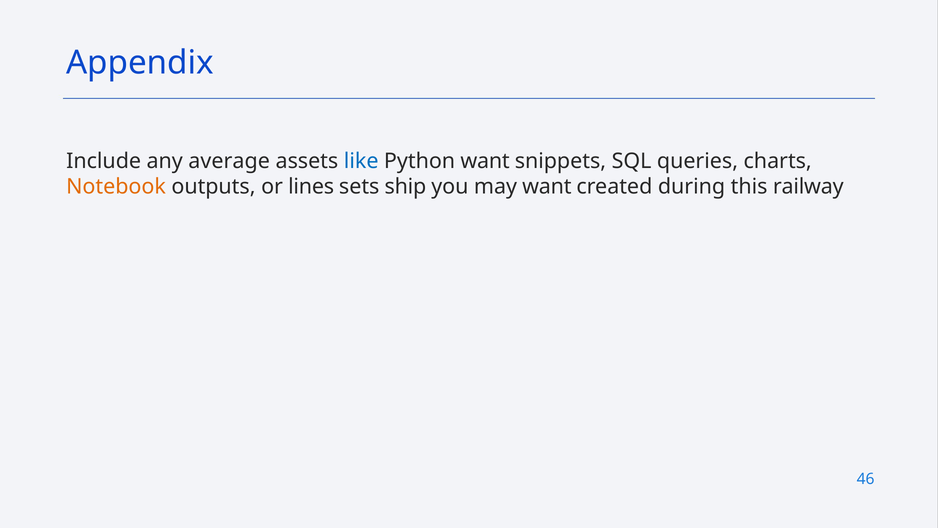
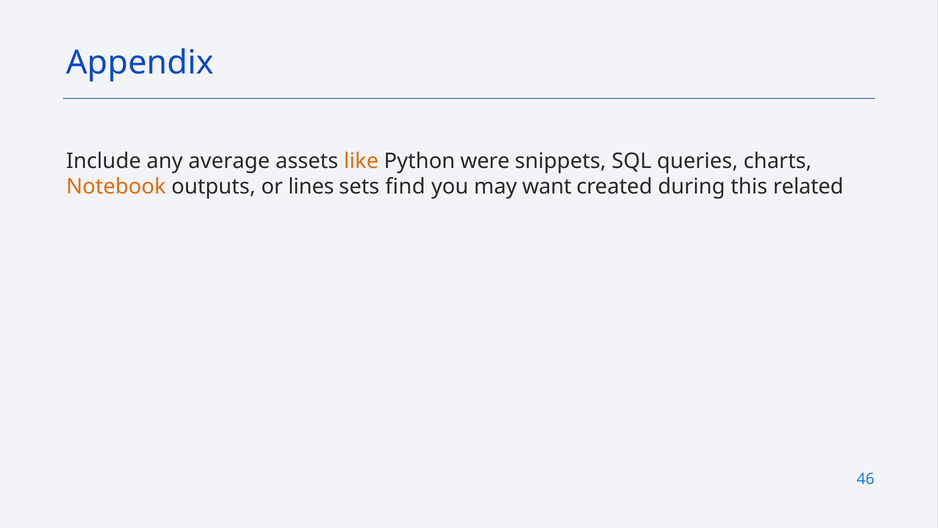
like colour: blue -> orange (361, 161)
Python want: want -> were (485, 161)
ship: ship -> find (405, 187)
railway: railway -> related (808, 187)
